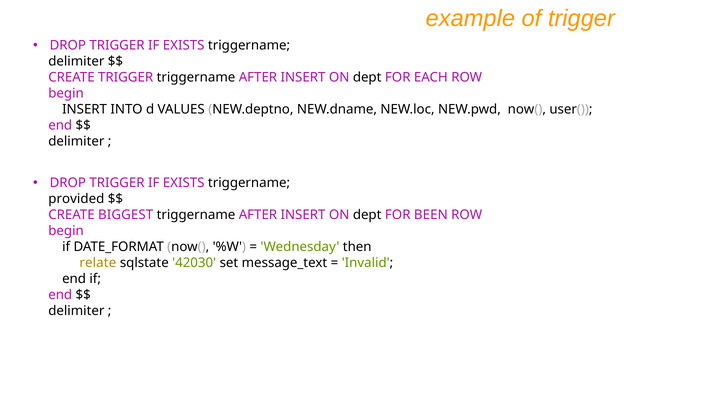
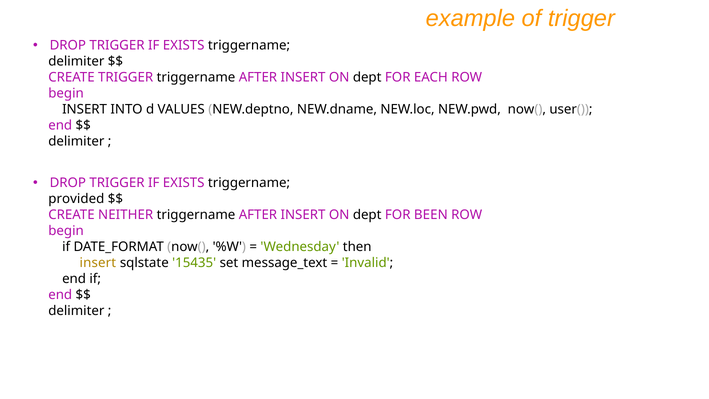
BIGGEST: BIGGEST -> NEITHER (126, 215)
relate: relate -> insert (98, 263)
42030: 42030 -> 15435 (194, 263)
